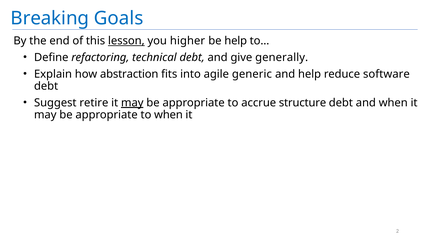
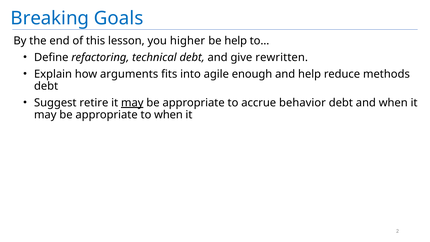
lesson underline: present -> none (126, 41)
generally: generally -> rewritten (282, 57)
abstraction: abstraction -> arguments (129, 74)
generic: generic -> enough (252, 74)
software: software -> methods (386, 74)
structure: structure -> behavior (302, 103)
